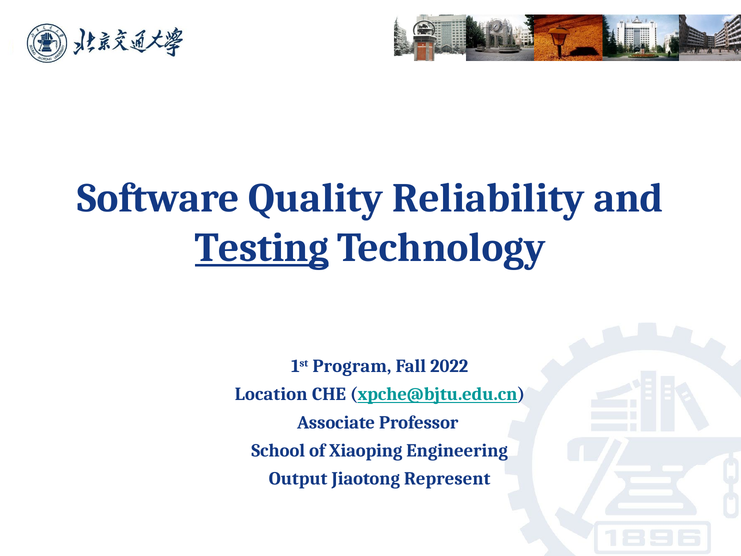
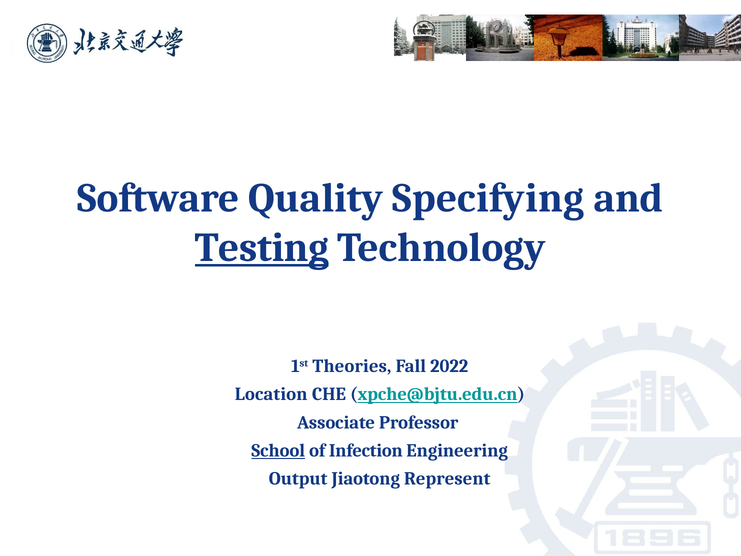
Reliability: Reliability -> Specifying (488, 198)
Program: Program -> Theories (352, 366)
School underline: none -> present (278, 450)
Xiaoping: Xiaoping -> Infection (366, 450)
